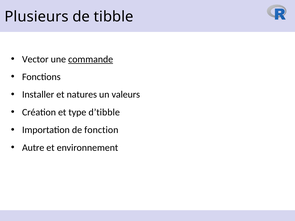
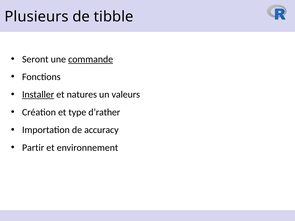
Vector: Vector -> Seront (35, 59)
Installer underline: none -> present (38, 95)
d’tibble: d’tibble -> d’rather (104, 112)
fonction: fonction -> accuracy (101, 130)
Autre: Autre -> Partir (33, 148)
